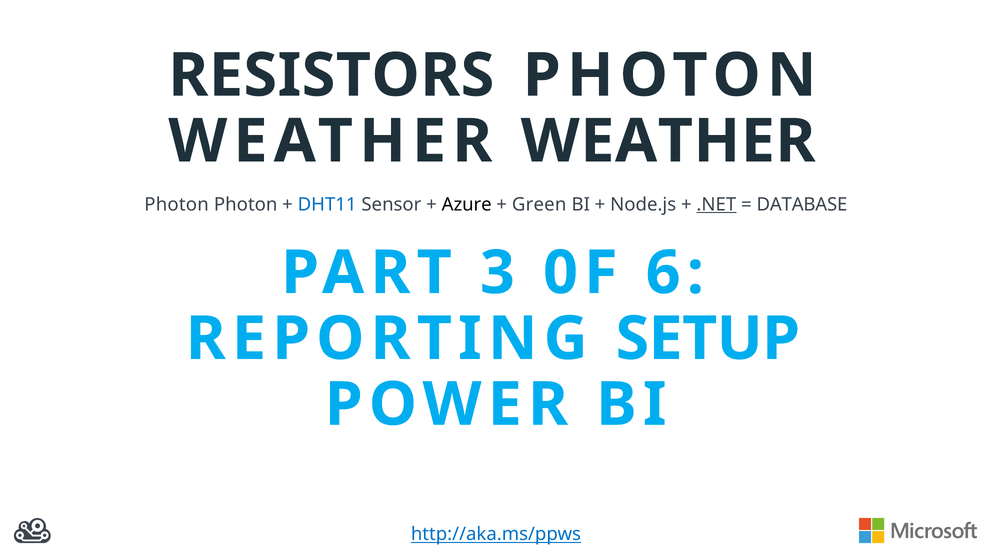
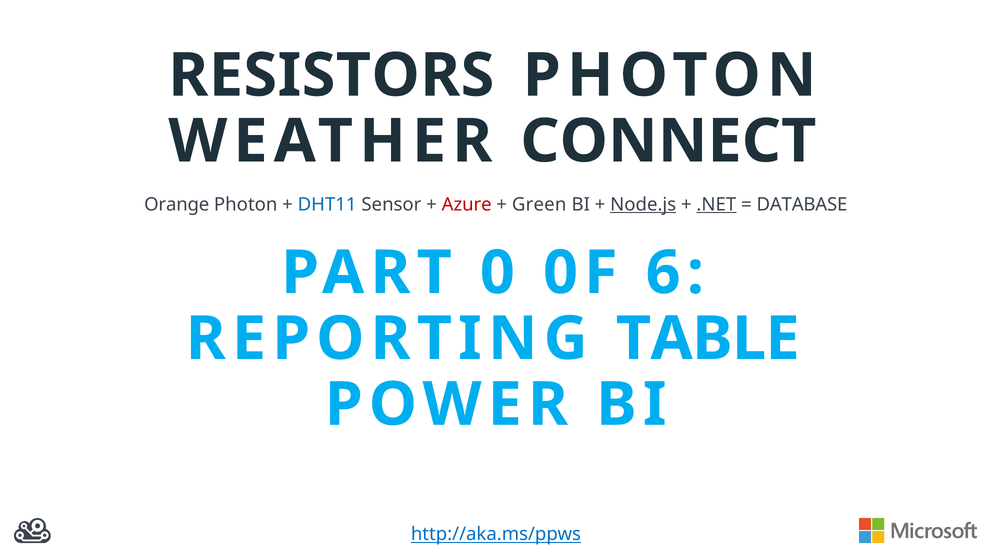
WEATHER WEATHER: WEATHER -> CONNECT (668, 141)
Photon: Photon -> Orange (177, 205)
Azure colour: black -> red (467, 205)
Node.js underline: none -> present (643, 205)
3: 3 -> 0 (497, 273)
SETUP: SETUP -> TABLE (708, 339)
